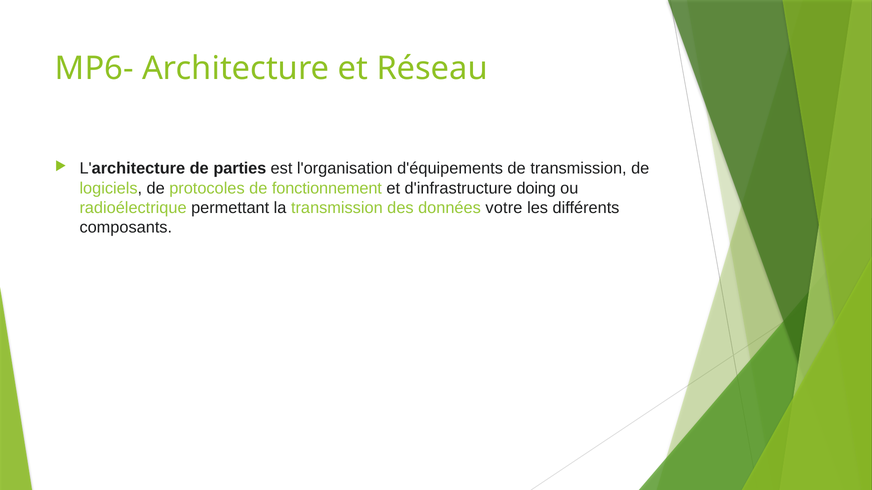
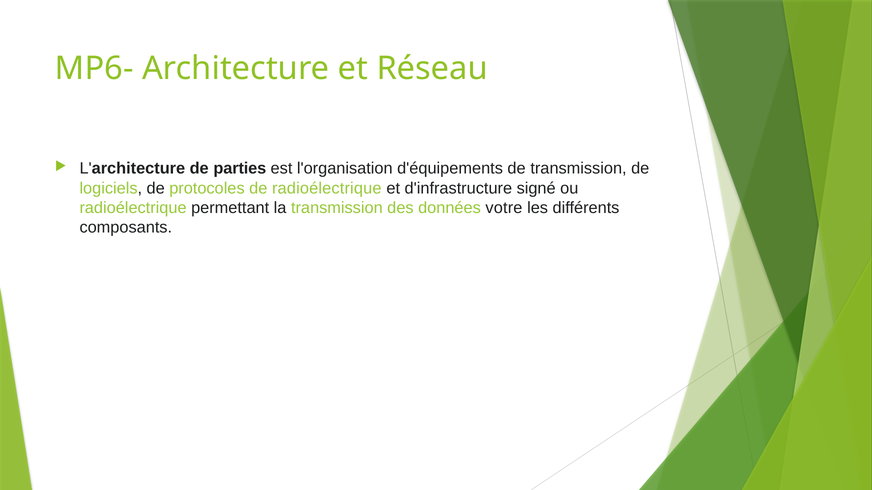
de fonctionnement: fonctionnement -> radioélectrique (327, 188)
doing: doing -> signé (536, 188)
